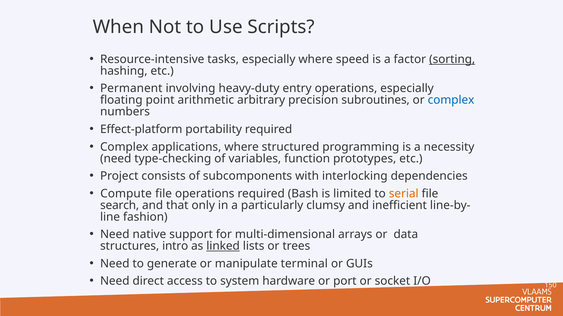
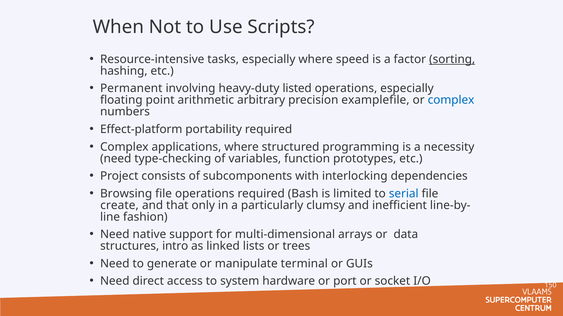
entry: entry -> listed (297, 89)
subroutines: subroutines -> examplefile (375, 100)
Compute: Compute -> Browsing (126, 194)
serial colour: orange -> blue (404, 194)
search: search -> create (119, 206)
linked underline: present -> none (223, 247)
